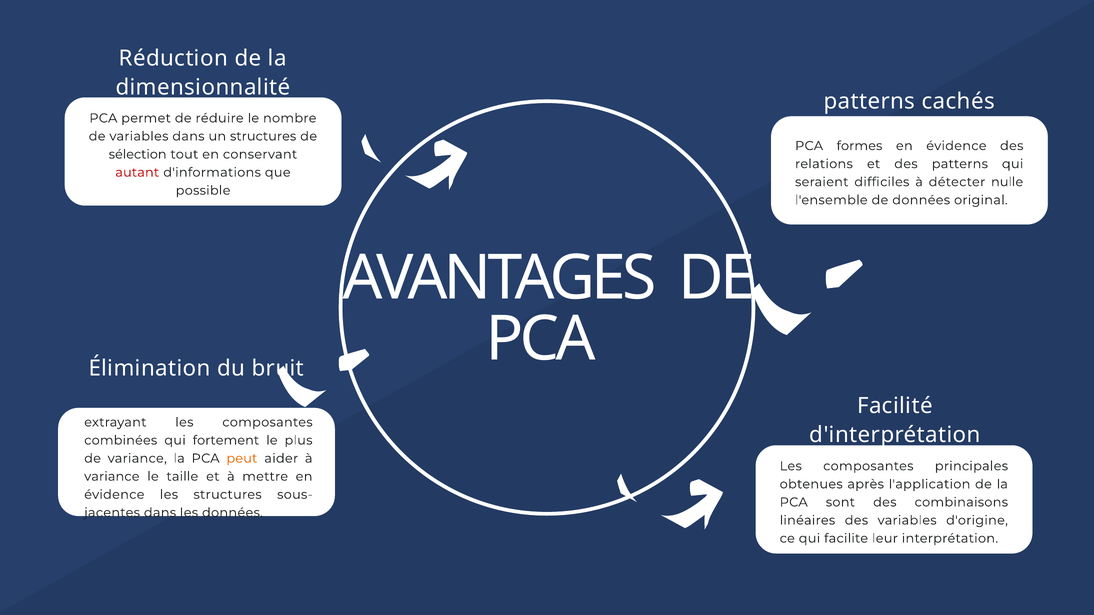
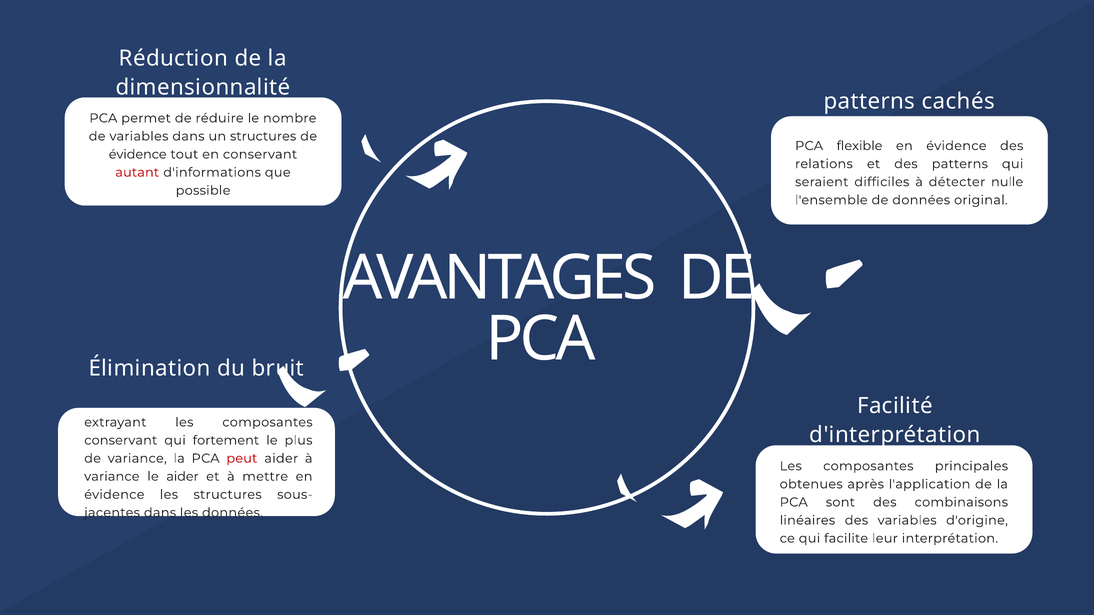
formes: formes -> flexible (859, 146)
sélection: sélection -> évidence (138, 154)
combinées: combinées -> conservant (121, 441)
peut colour: orange -> red (242, 459)
le taille: taille -> aider (183, 477)
